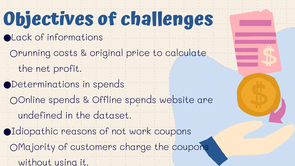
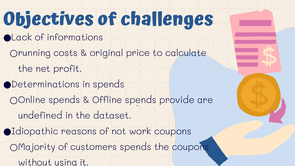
website: website -> provide (177, 100)
customers charge: charge -> spends (136, 147)
